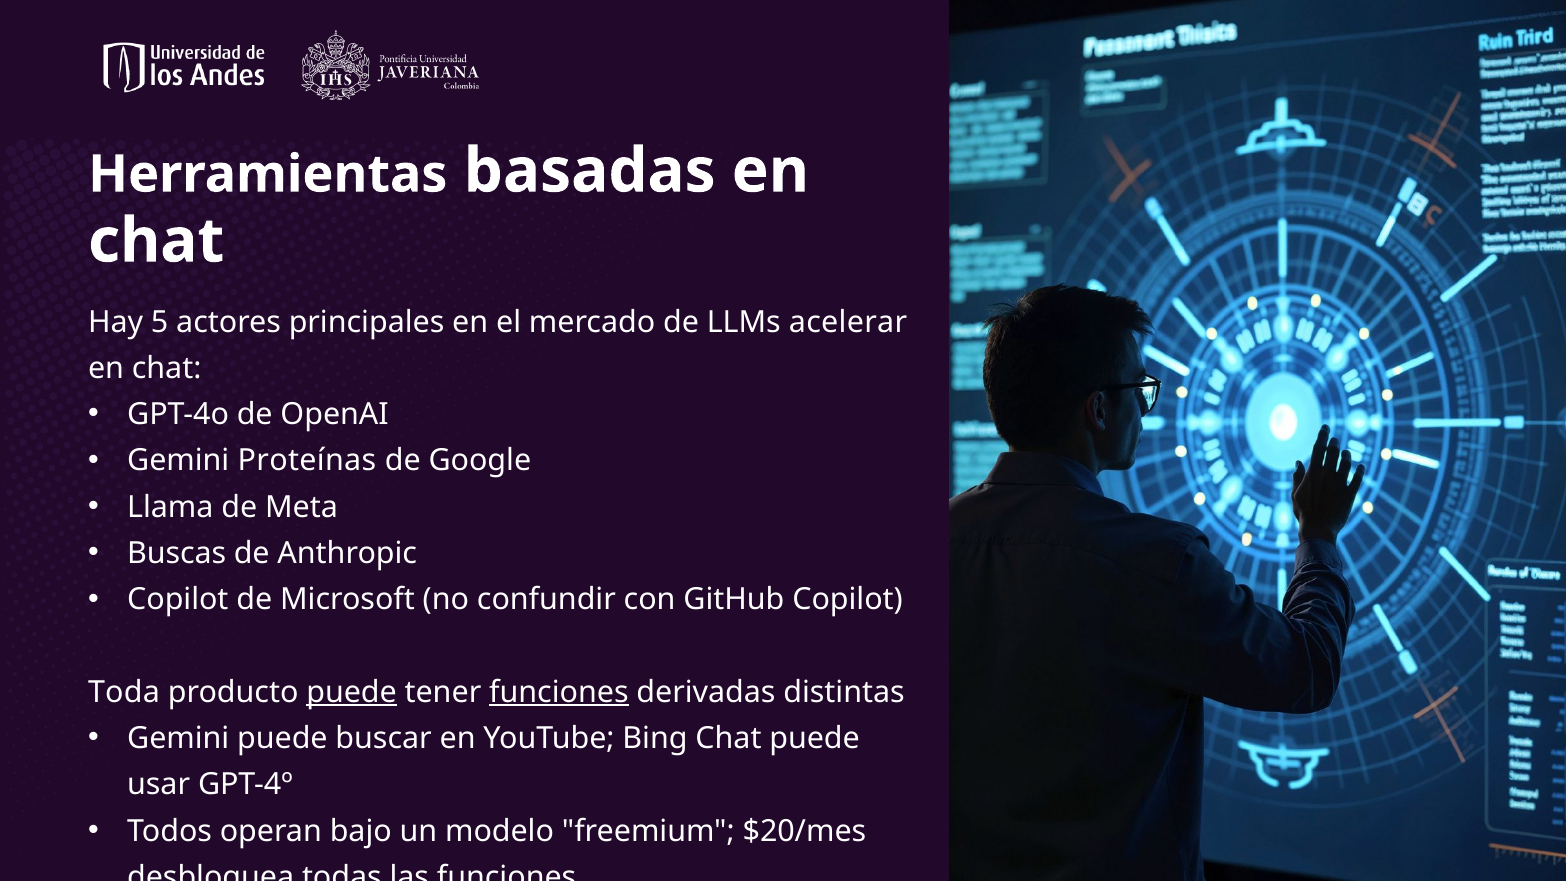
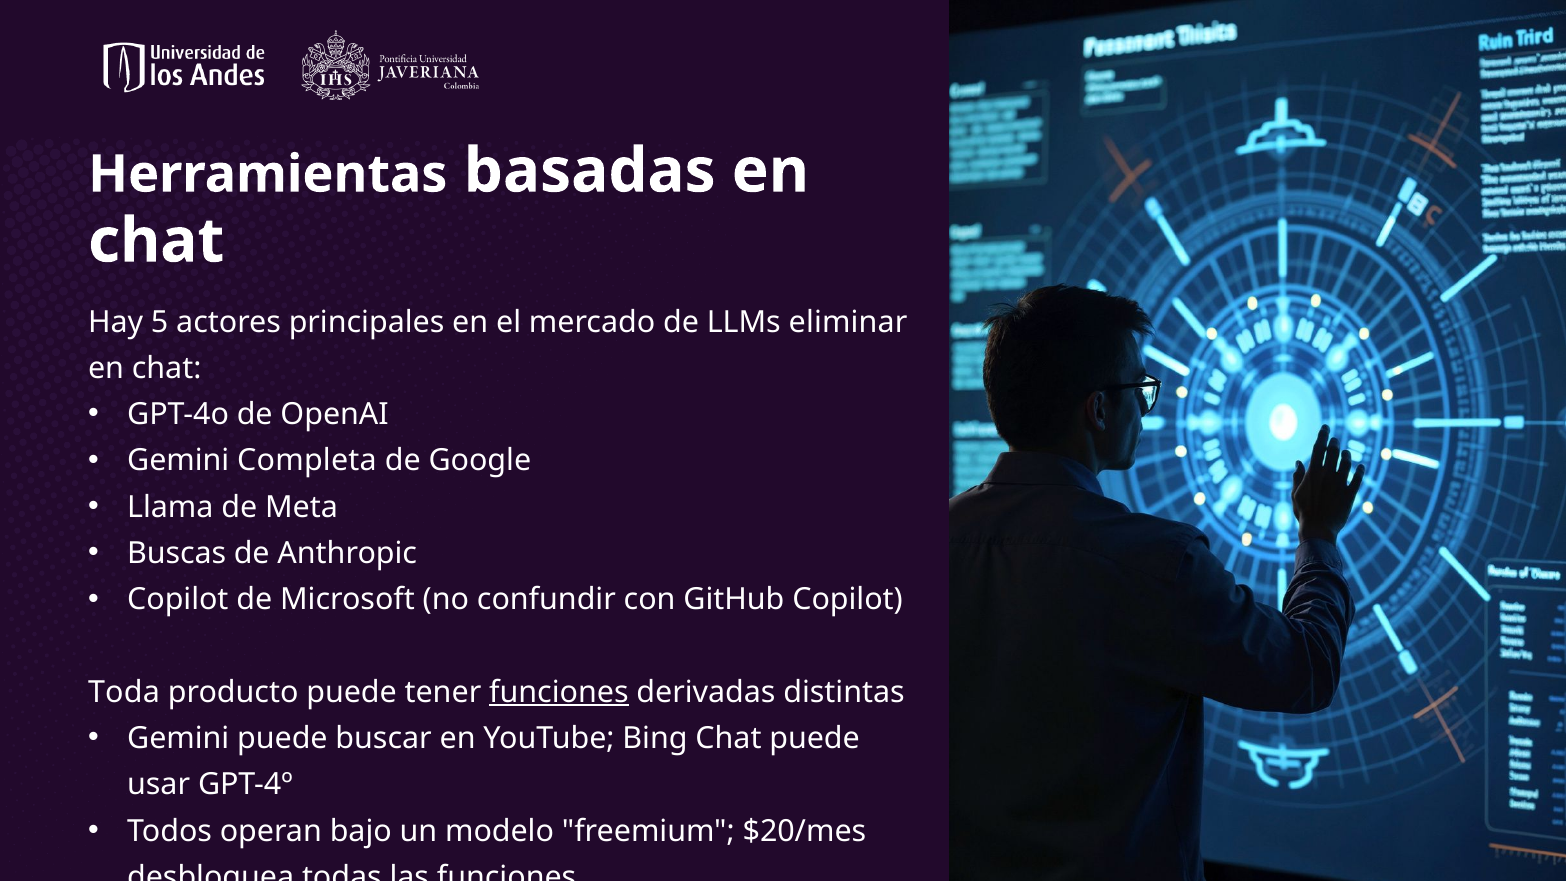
acelerar: acelerar -> eliminar (848, 322)
Proteínas: Proteínas -> Completa (307, 461)
puede underline: present -> none (352, 692)
